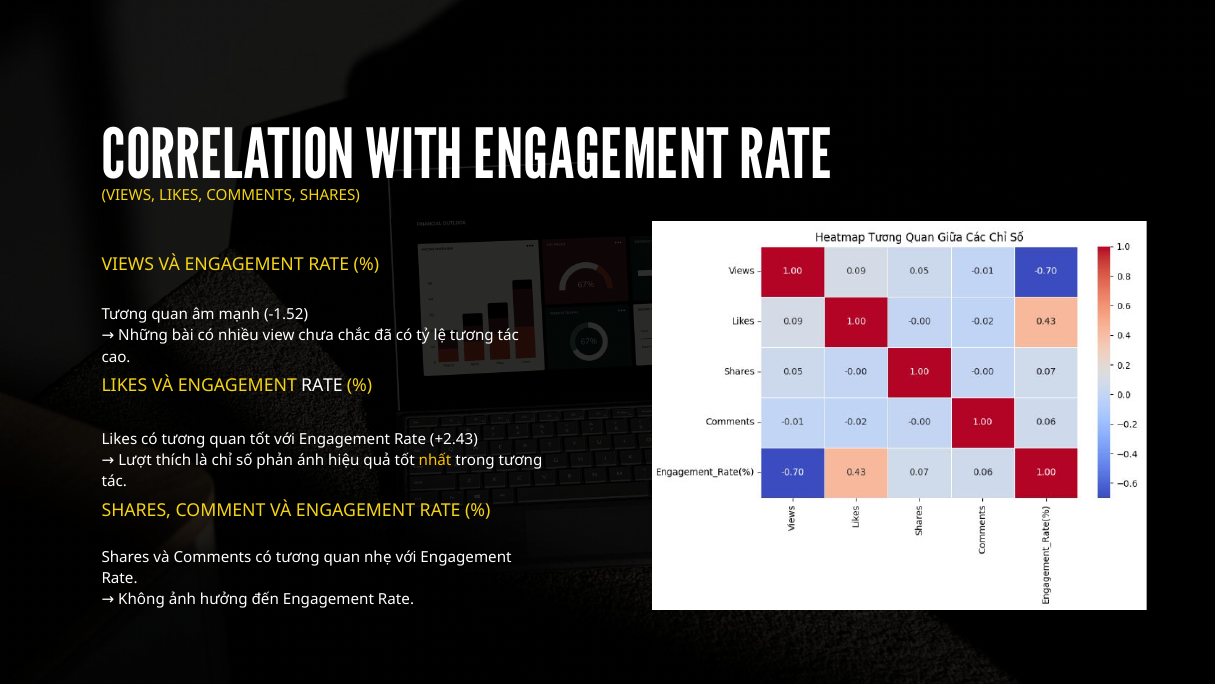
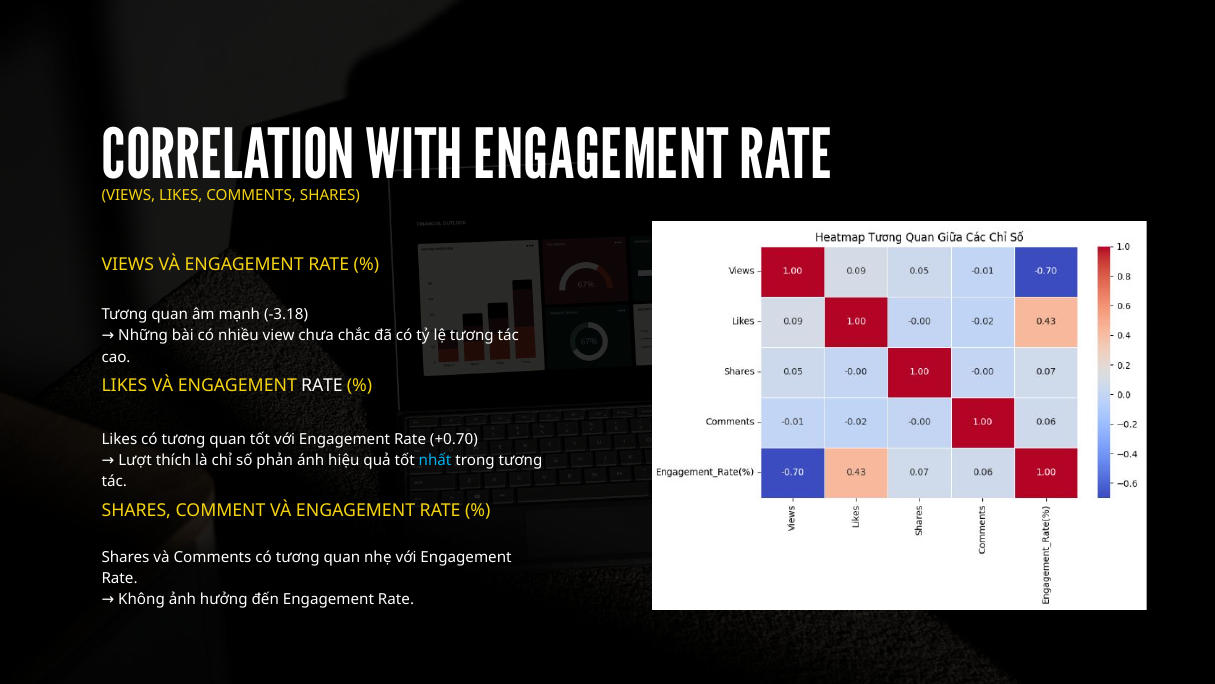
-1.52: -1.52 -> -3.18 (286, 314)
+2.43: +2.43 -> +0.70 (454, 439)
nhất colour: yellow -> light blue (435, 460)
